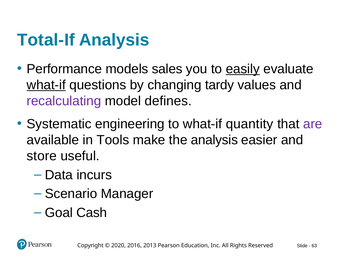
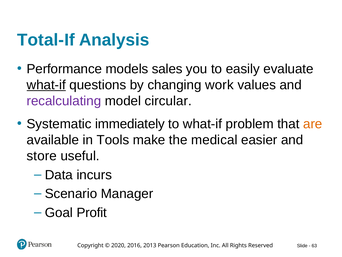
easily underline: present -> none (243, 69)
tardy: tardy -> work (219, 85)
defines: defines -> circular (168, 101)
engineering: engineering -> immediately (130, 124)
quantity: quantity -> problem (250, 124)
are colour: purple -> orange (313, 124)
the analysis: analysis -> medical (214, 140)
Cash: Cash -> Profit (92, 212)
